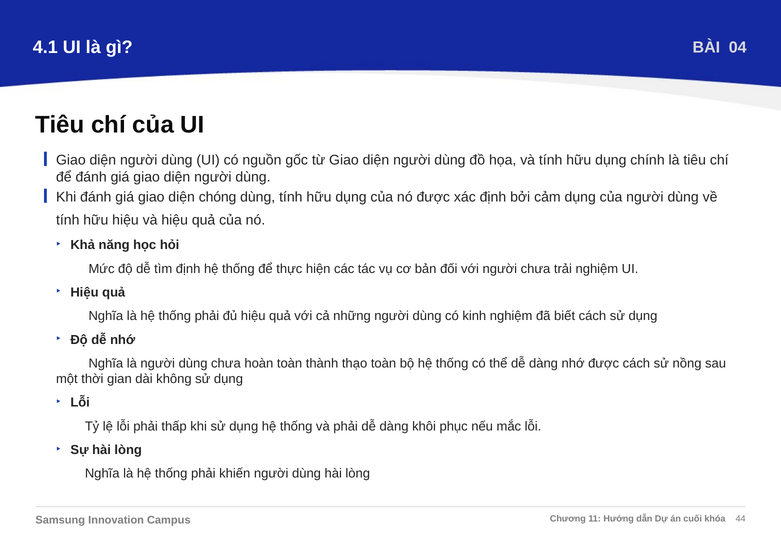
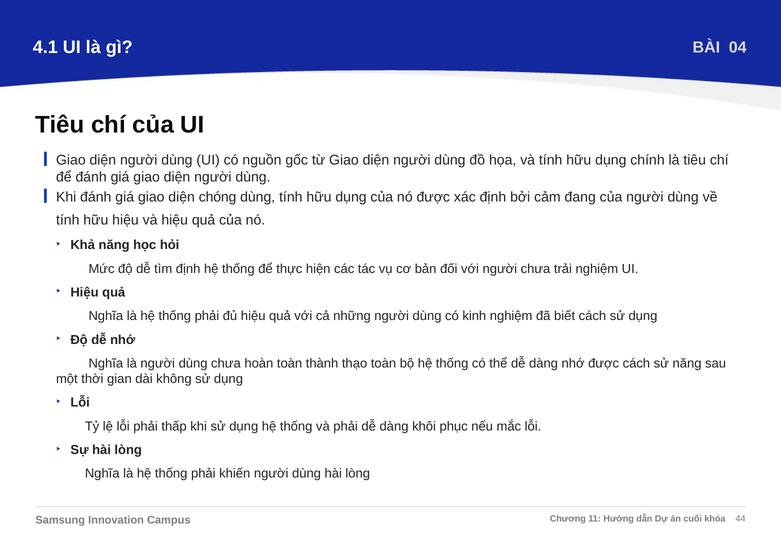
cảm dụng: dụng -> đang (580, 197)
sử nồng: nồng -> năng (687, 363)
